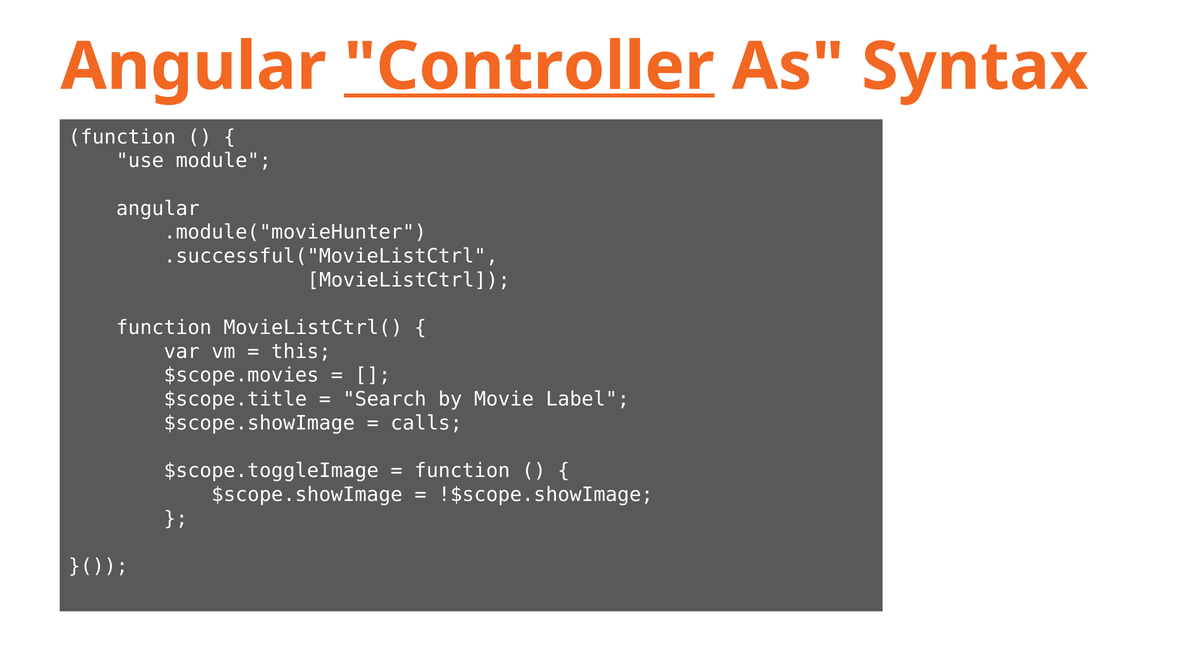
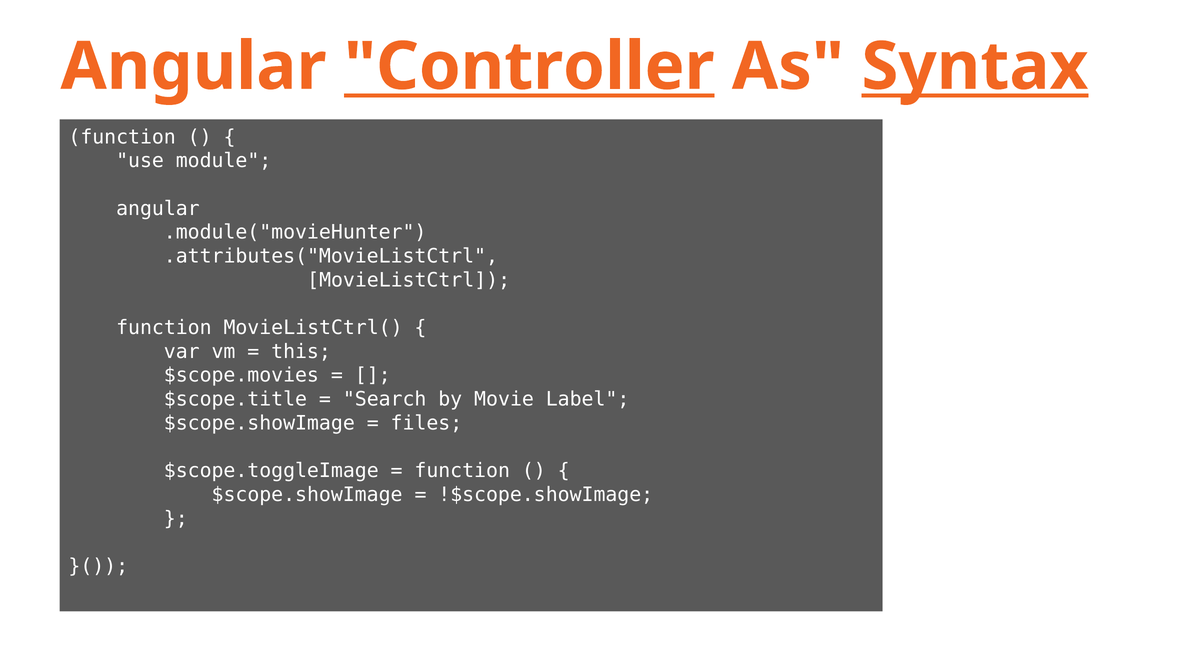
Syntax underline: none -> present (975, 67)
.successful("MovieListCtrl: .successful("MovieListCtrl -> .attributes("MovieListCtrl (331, 256)
calls: calls -> files (426, 423)
